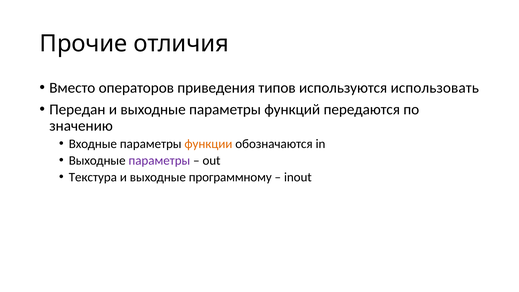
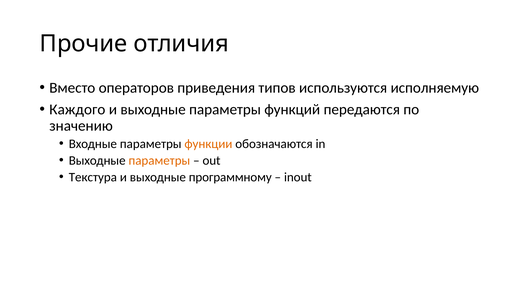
использовать: использовать -> исполняемую (435, 88)
Передан: Передан -> Каждого (77, 110)
параметры colour: purple -> orange (159, 160)
